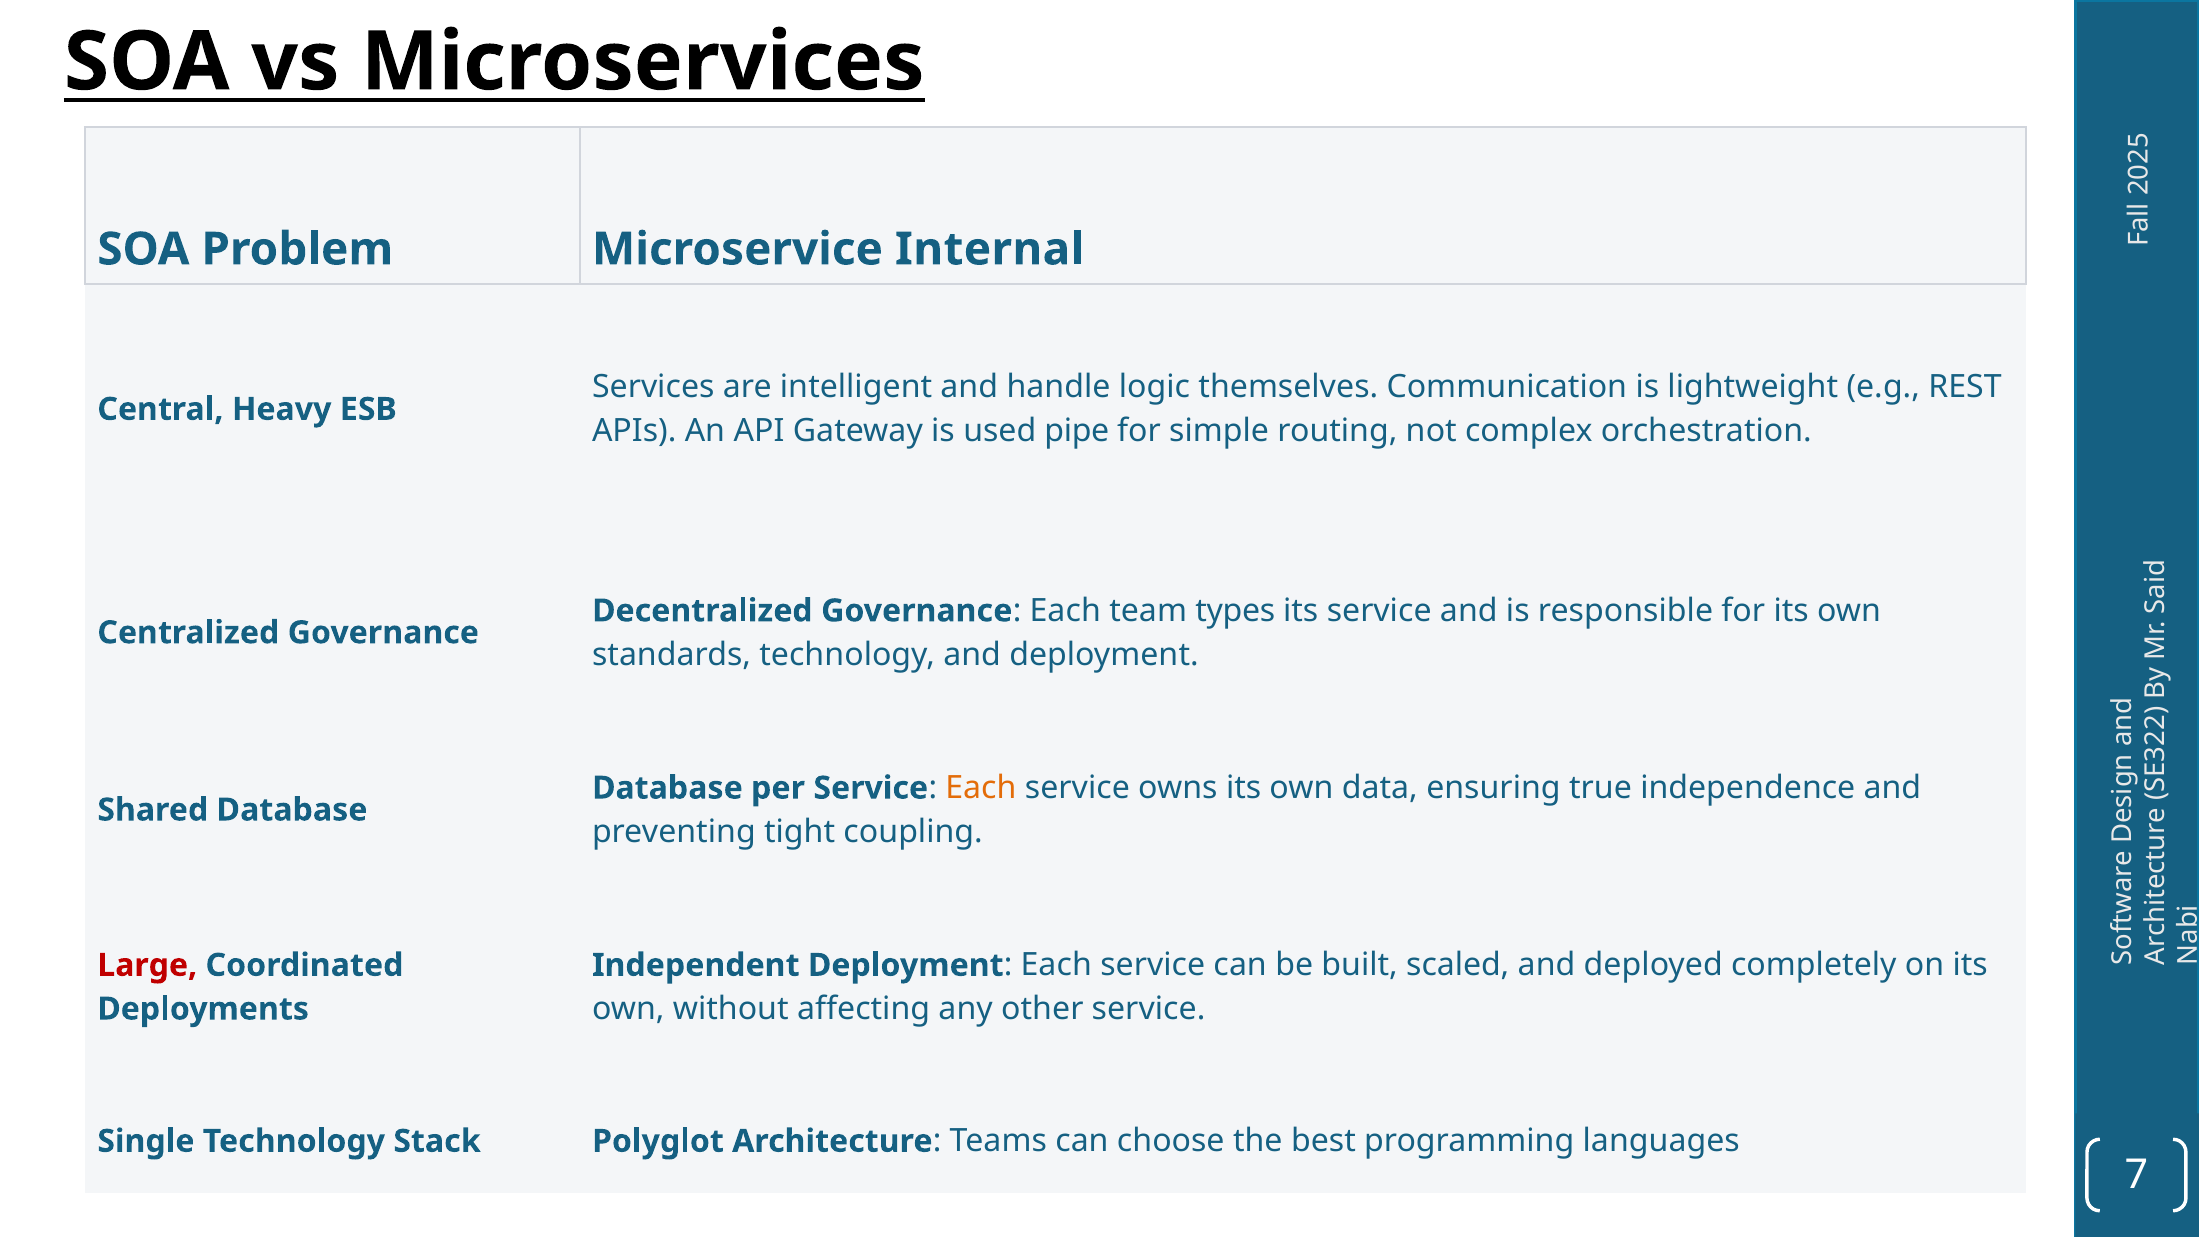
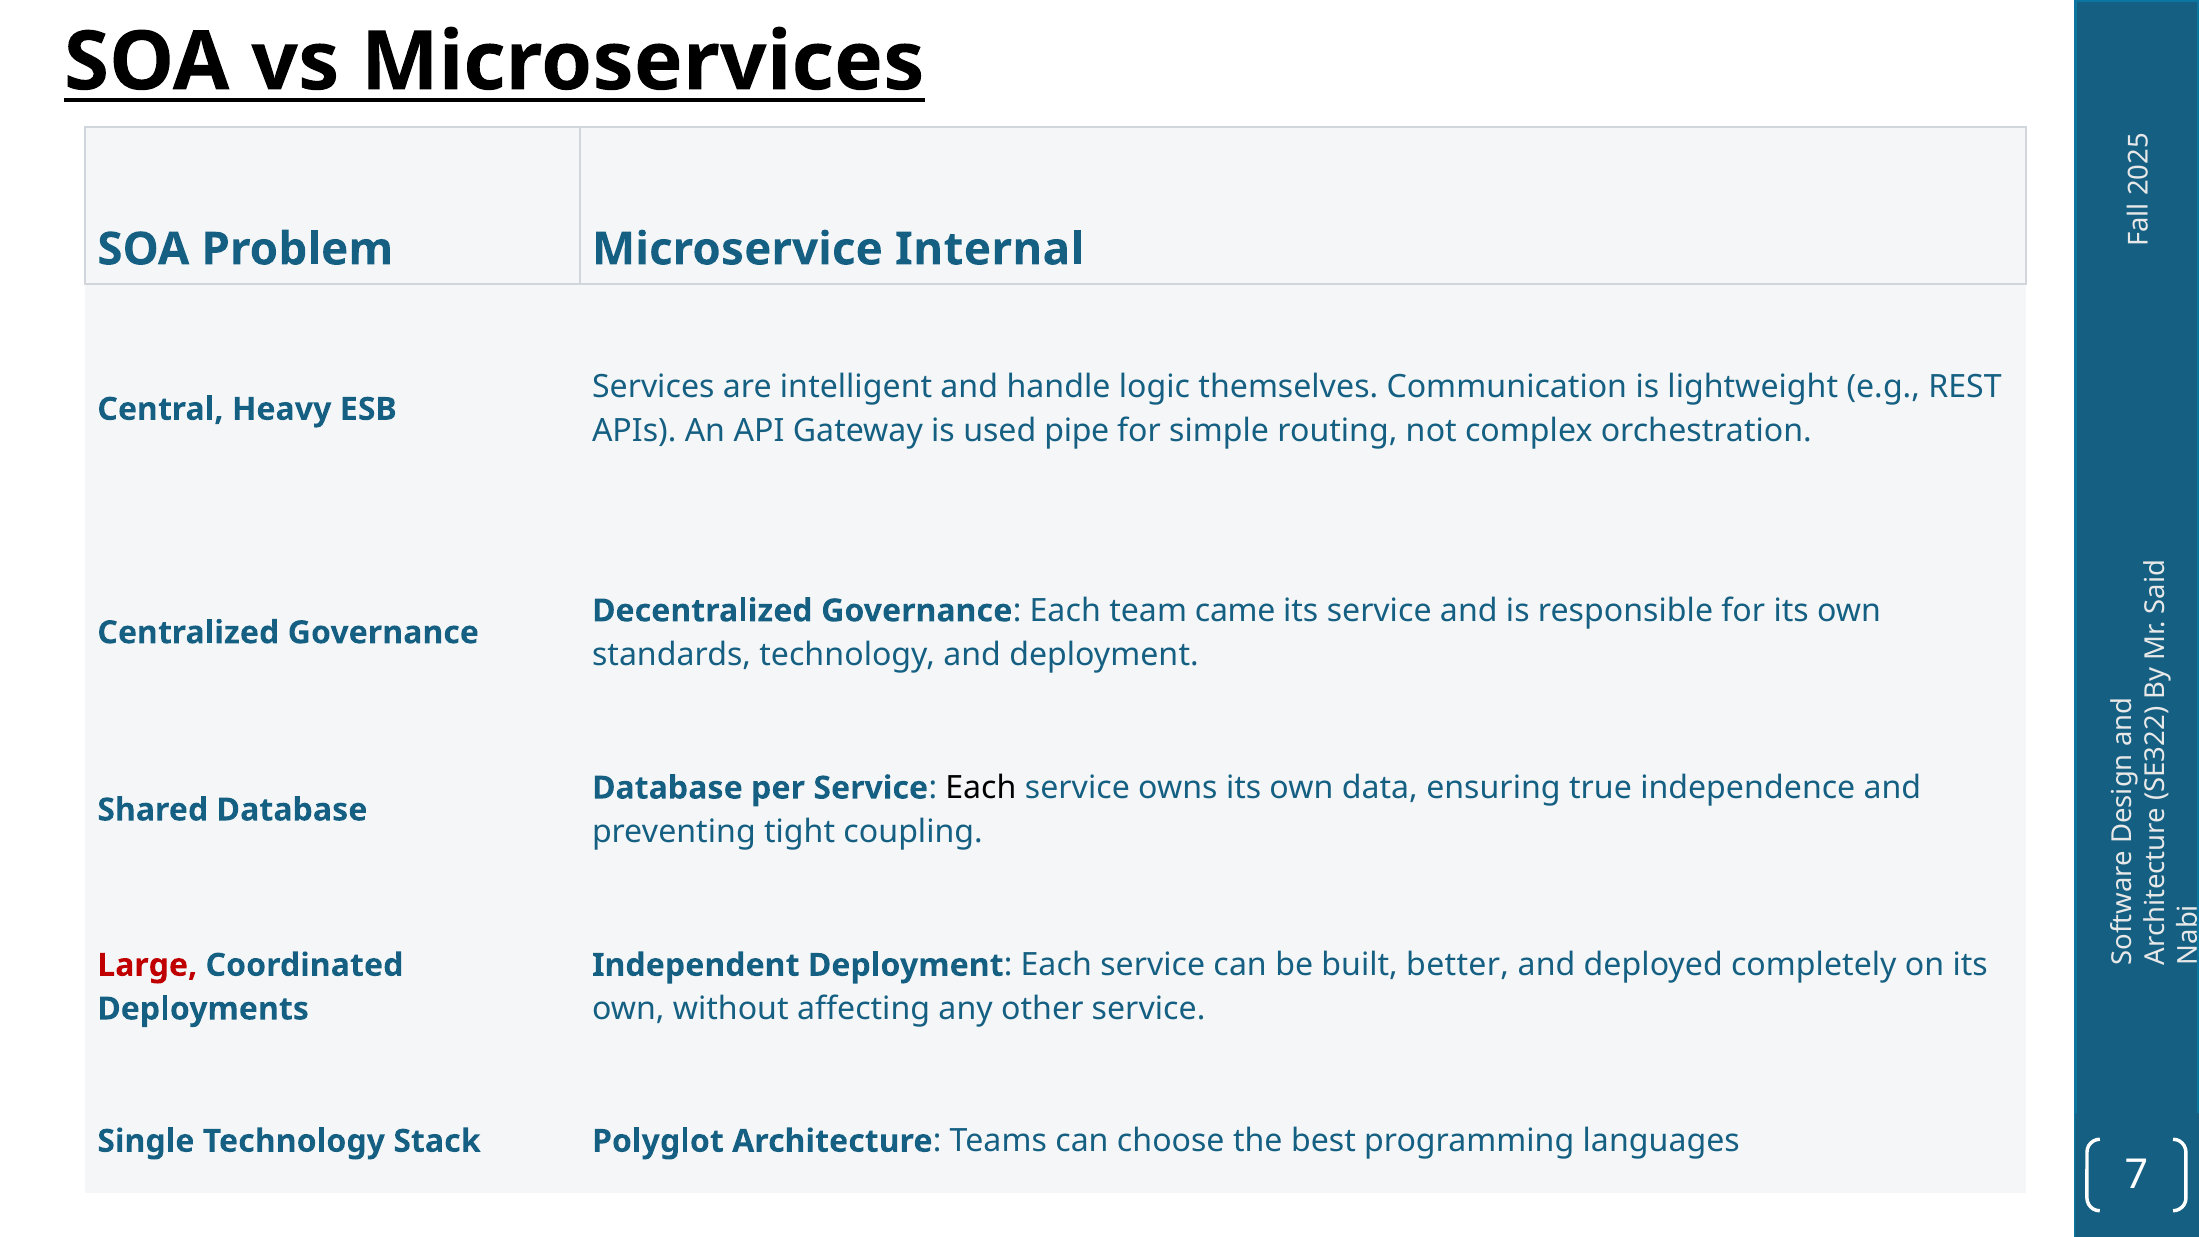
types: types -> came (1235, 611)
Each colour: orange -> black (981, 788)
scaled: scaled -> better (1458, 965)
